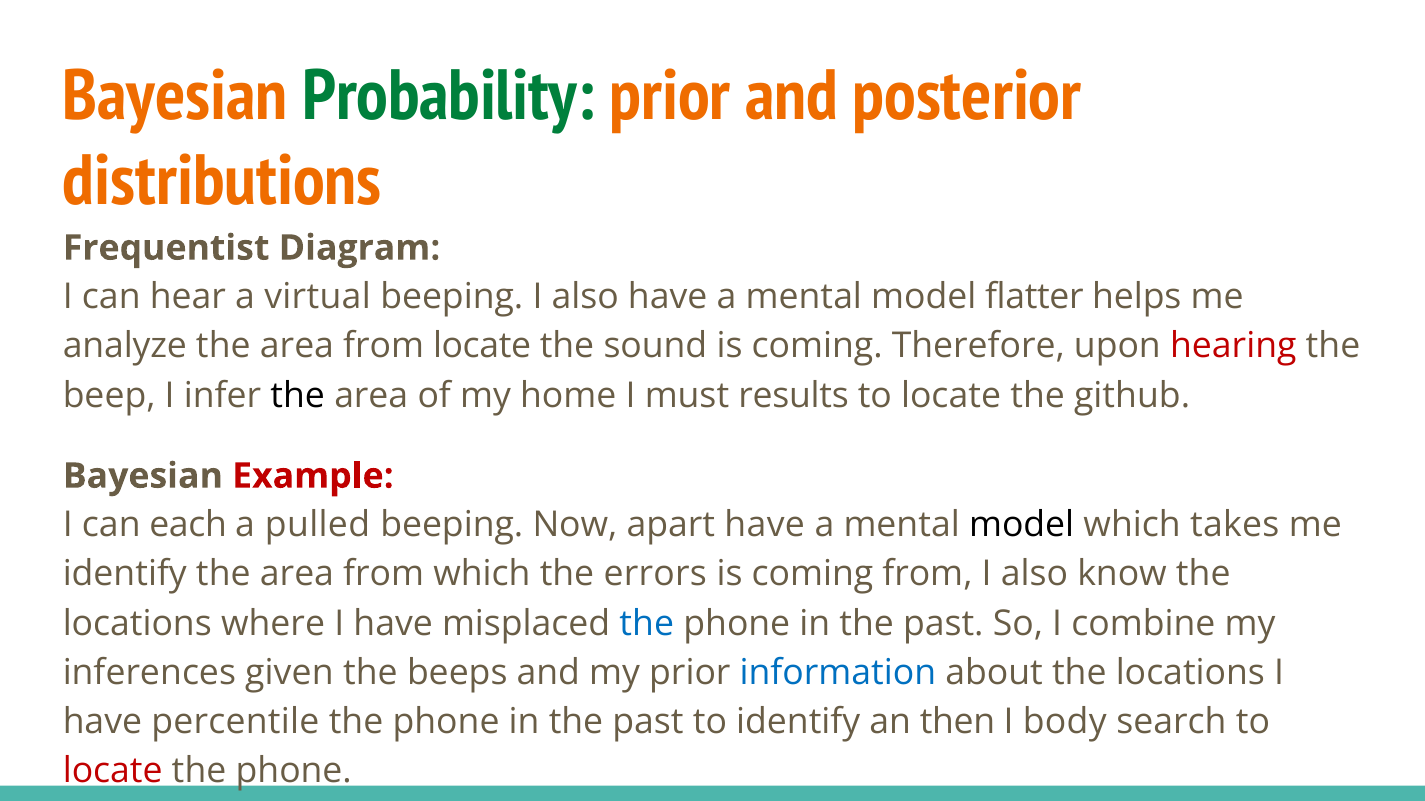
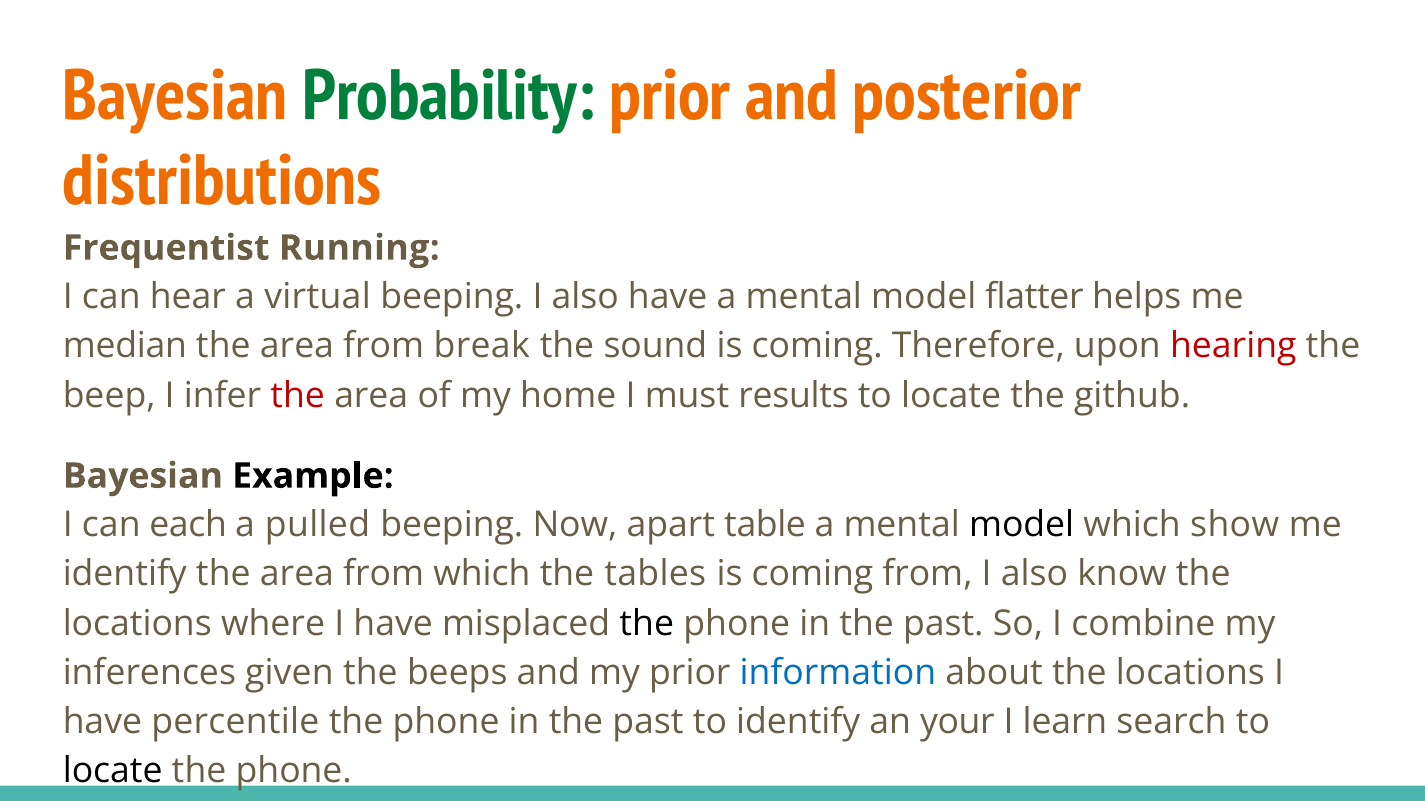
Diagram: Diagram -> Running (359, 248)
analyze: analyze -> median (125, 346)
from locate: locate -> break (482, 346)
the colour: black -> red (298, 396)
Example colour: red -> black (313, 476)
apart have: have -> table (765, 525)
takes: takes -> show (1235, 525)
errors: errors -> tables (655, 575)
the colour: blue -> black (647, 624)
then: then -> your (957, 722)
body: body -> learn (1065, 722)
locate colour: red -> black (113, 771)
